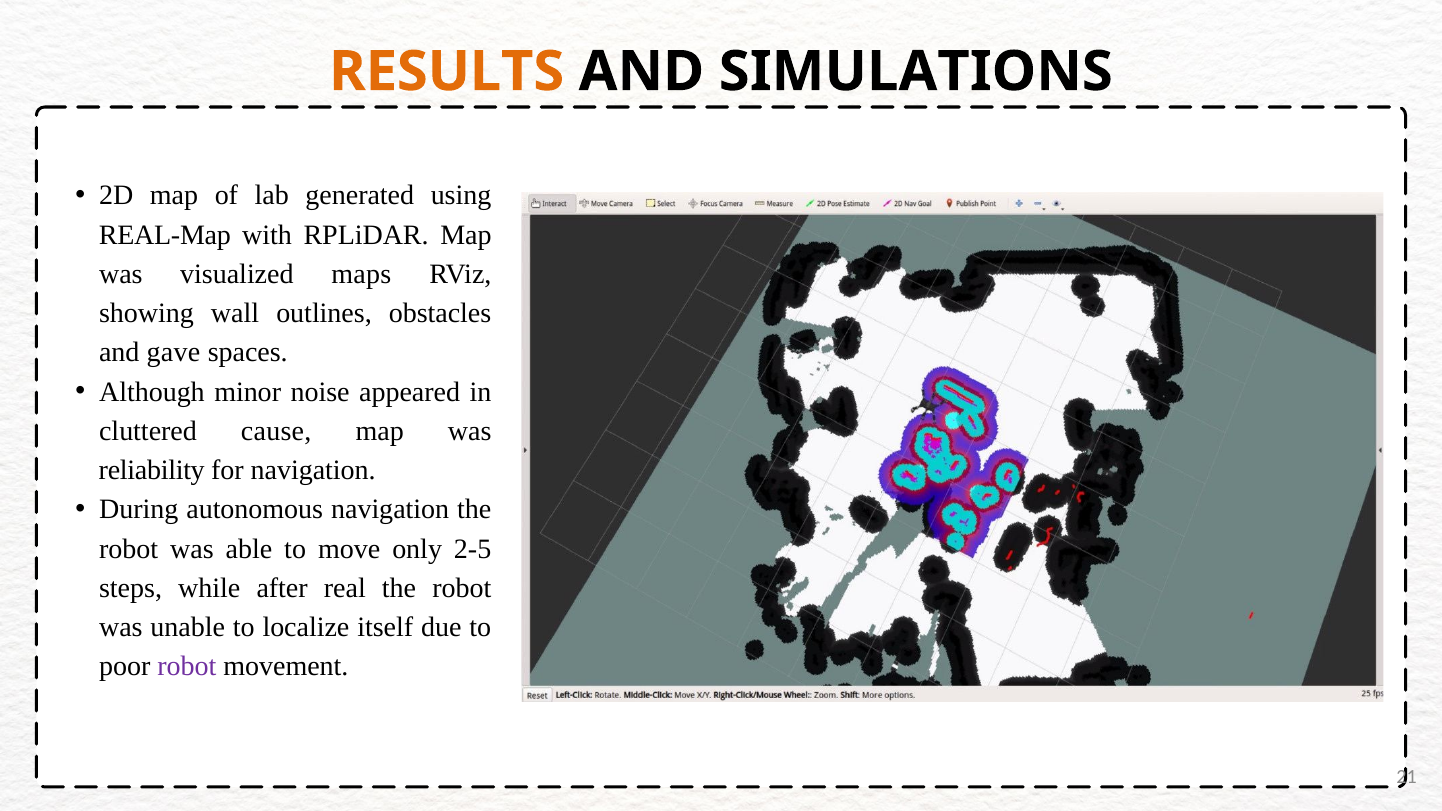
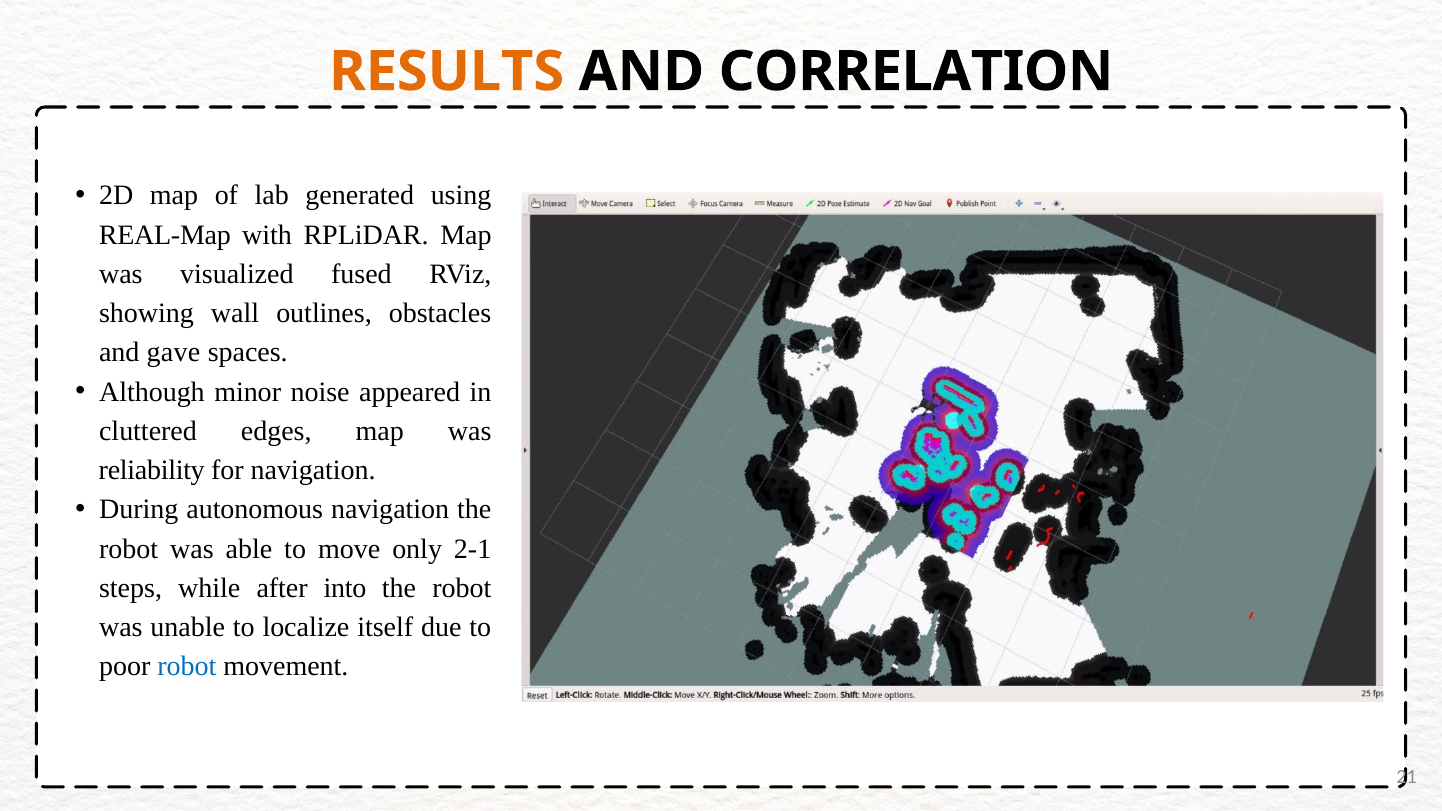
SIMULATIONS: SIMULATIONS -> CORRELATION (916, 72)
maps: maps -> fused (361, 274)
cause: cause -> edges (276, 431)
2-5: 2-5 -> 2-1 (473, 549)
real: real -> into (345, 588)
robot colour: purple -> blue (187, 667)
